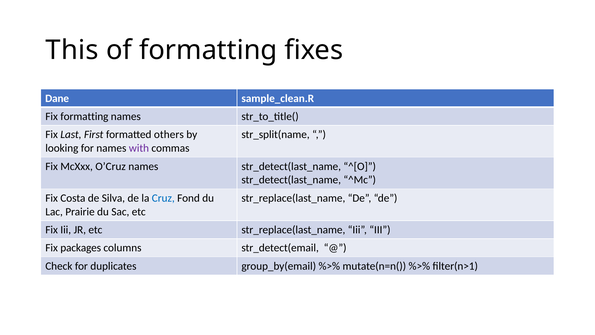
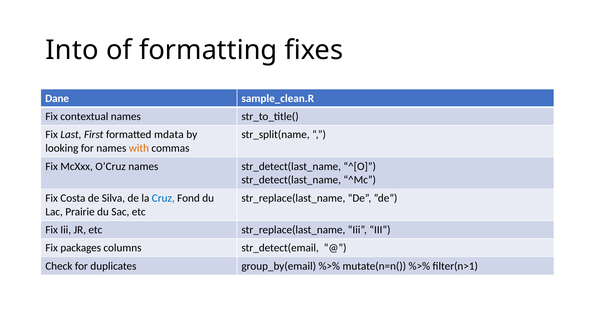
This: This -> Into (72, 50)
Fix formatting: formatting -> contextual (84, 116)
others: others -> mdata (169, 134)
with colour: purple -> orange (139, 148)
